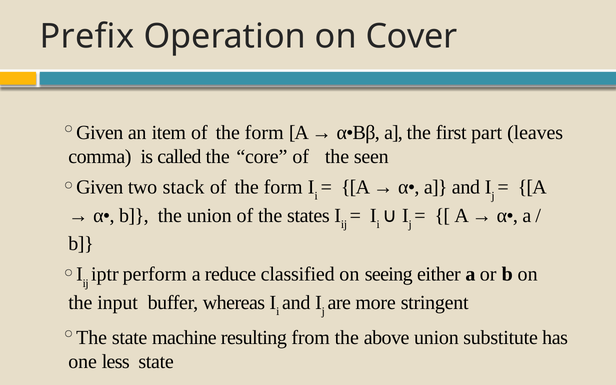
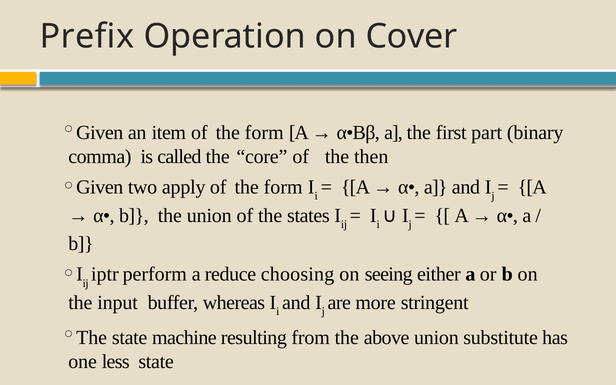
leaves: leaves -> binary (535, 133)
seen: seen -> then (371, 157)
stack: stack -> apply (184, 187)
classified: classified -> choosing (298, 274)
